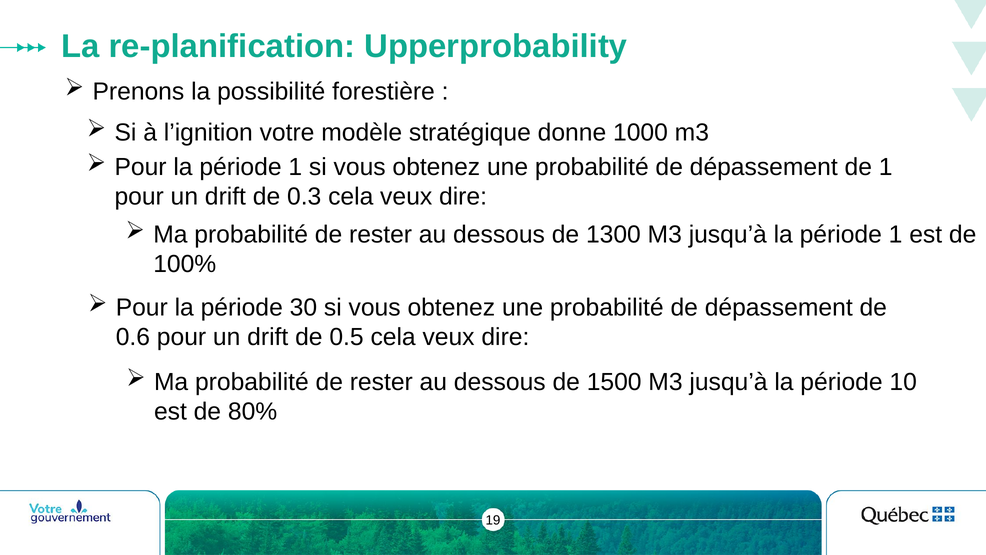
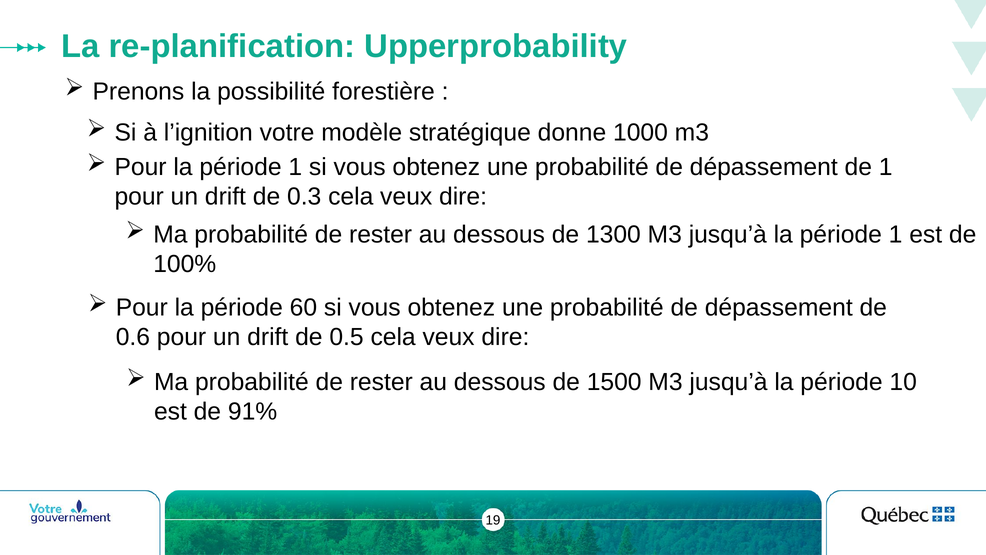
30: 30 -> 60 (303, 307)
80%: 80% -> 91% (253, 411)
